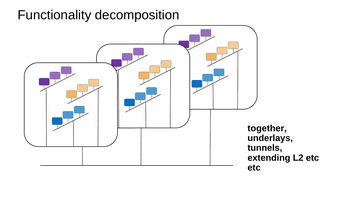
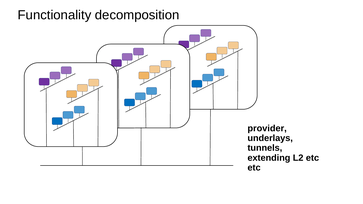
together: together -> provider (267, 129)
